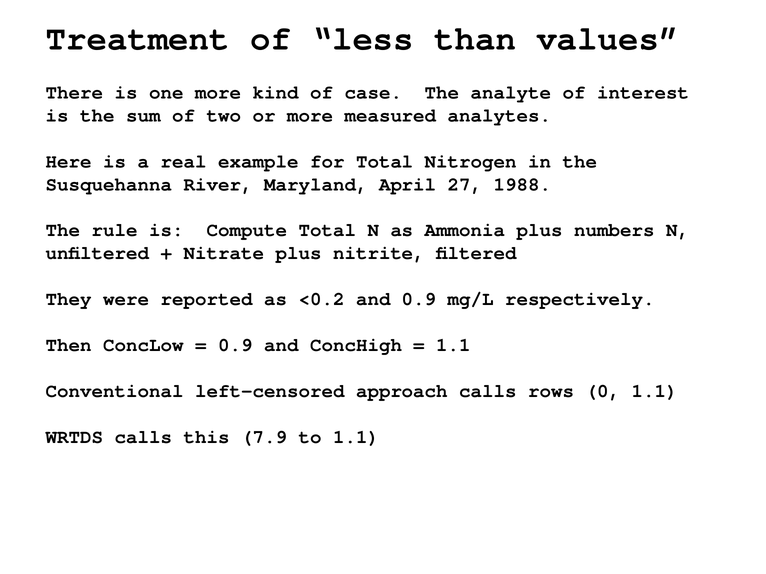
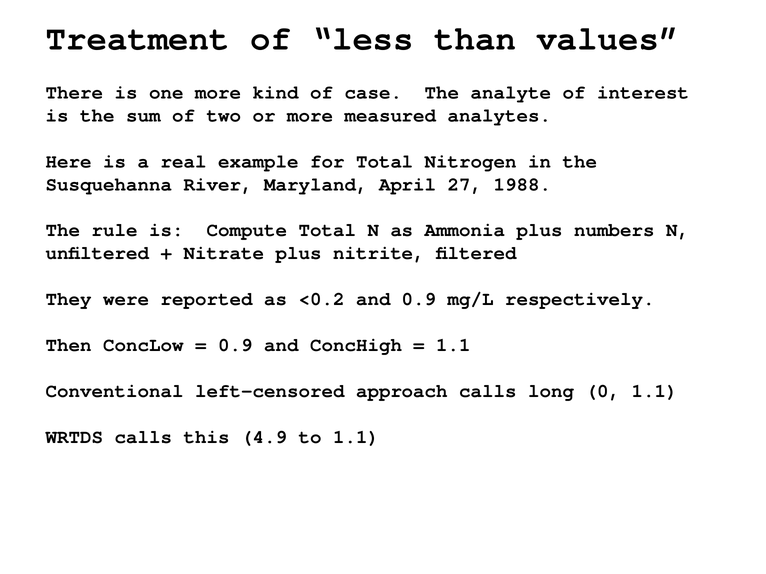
rows: rows -> long (551, 391)
7.9: 7.9 -> 4.9 (264, 437)
